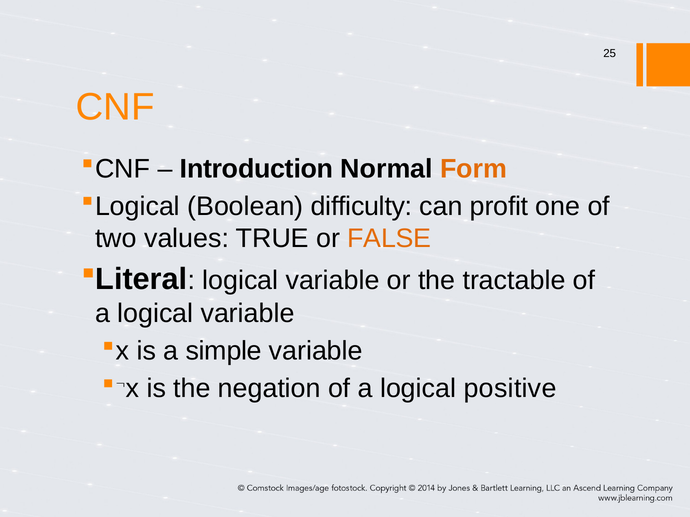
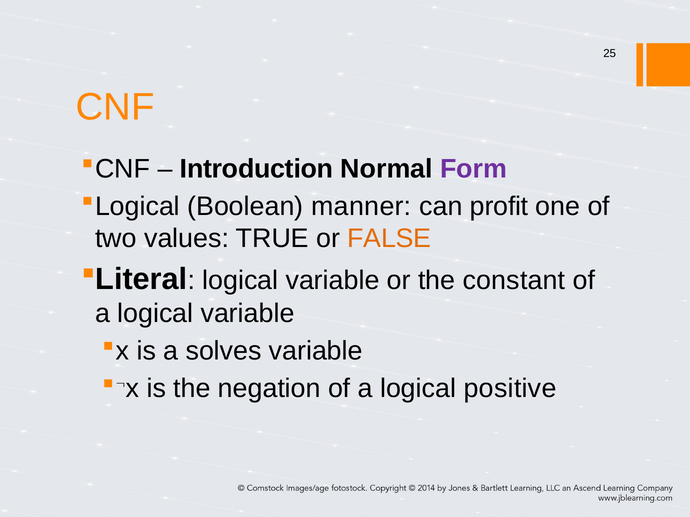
Form colour: orange -> purple (474, 169)
difficulty: difficulty -> manner (361, 206)
tractable: tractable -> constant (514, 281)
simple: simple -> solves (224, 351)
